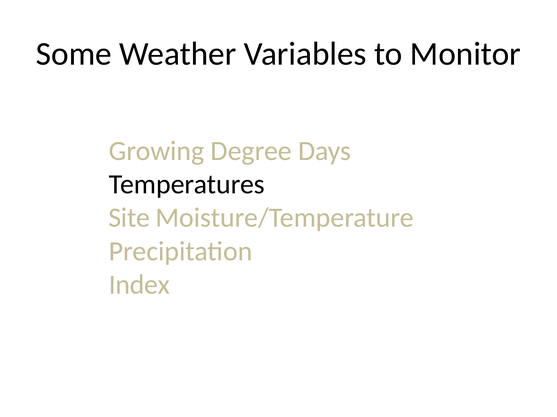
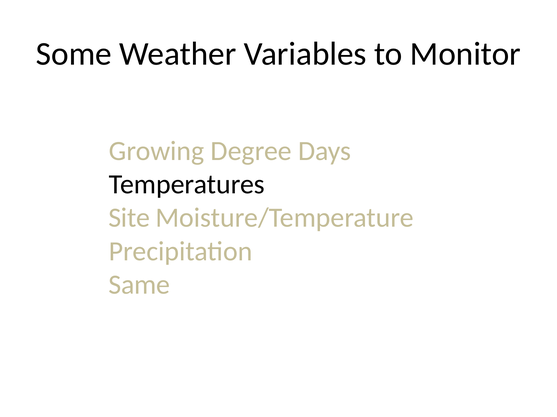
Index: Index -> Same (139, 285)
